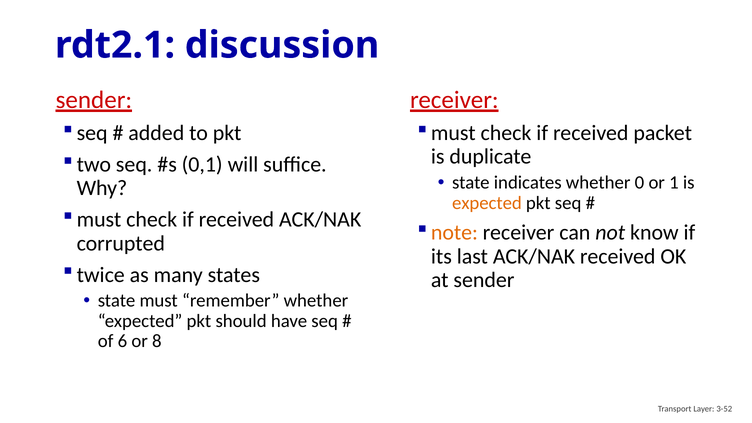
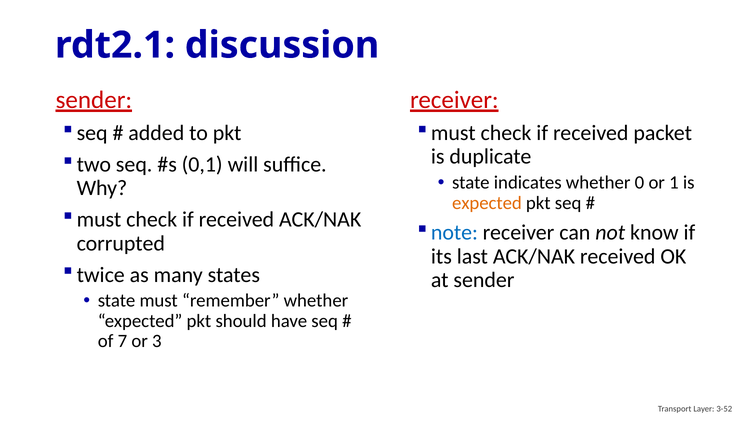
note colour: orange -> blue (454, 233)
6: 6 -> 7 (122, 341)
8: 8 -> 3 (157, 341)
